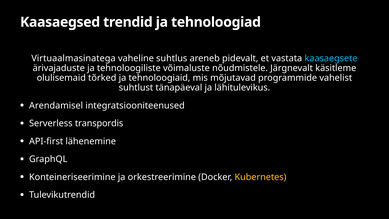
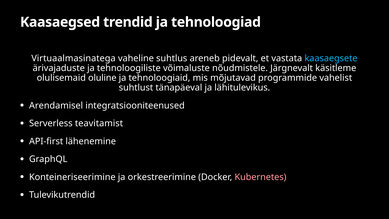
tõrked: tõrked -> oluline (102, 78)
transpordis: transpordis -> teavitamist (99, 123)
Kubernetes colour: yellow -> pink (260, 177)
